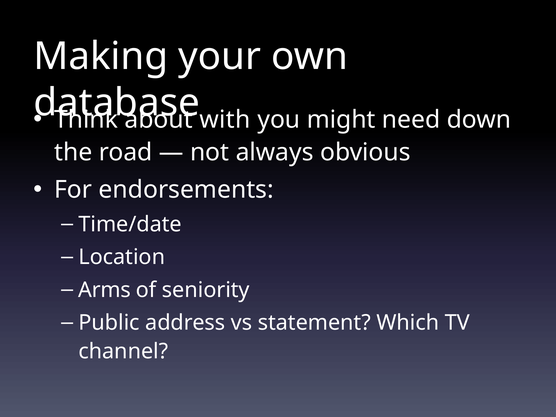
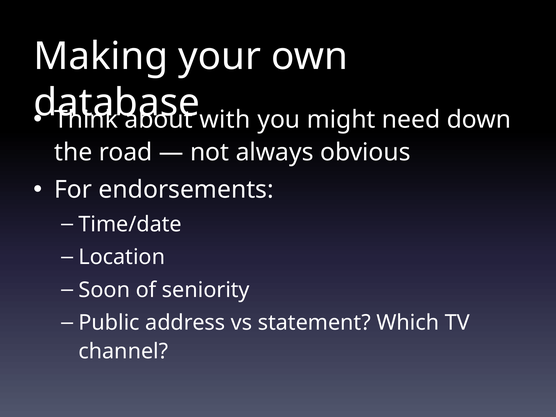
Arms: Arms -> Soon (104, 290)
